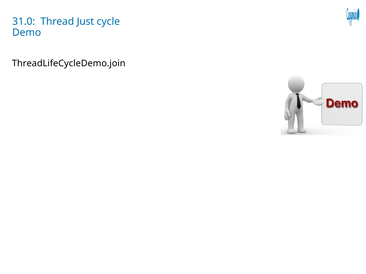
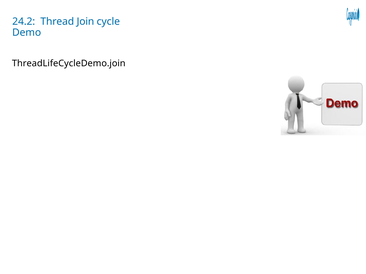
31.0: 31.0 -> 24.2 (24, 22)
Just: Just -> Join (85, 22)
